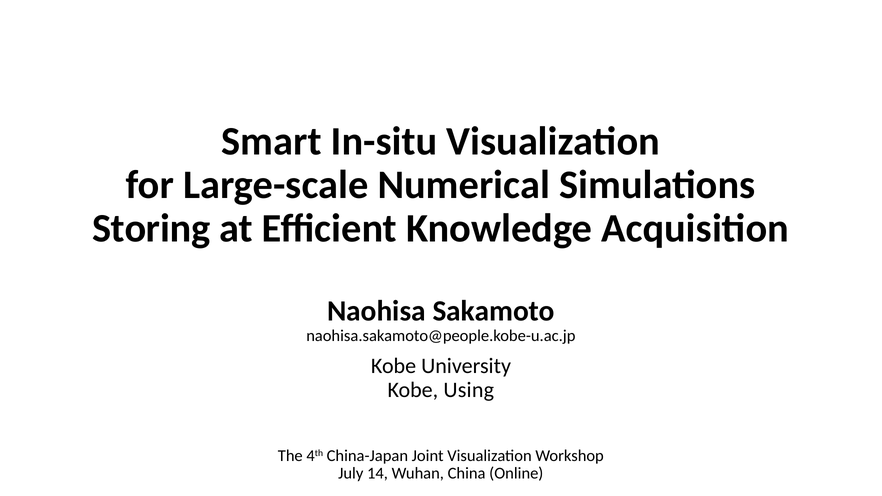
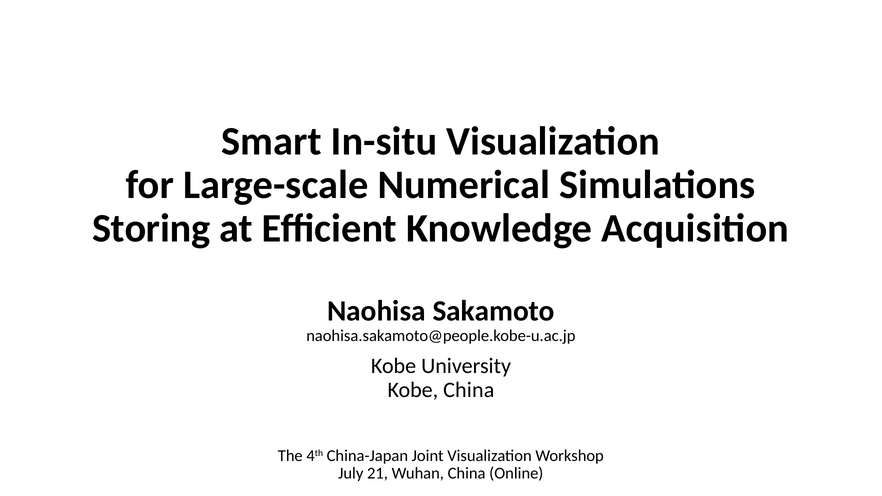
Kobe Using: Using -> China (469, 390)
14: 14 -> 21 (378, 474)
